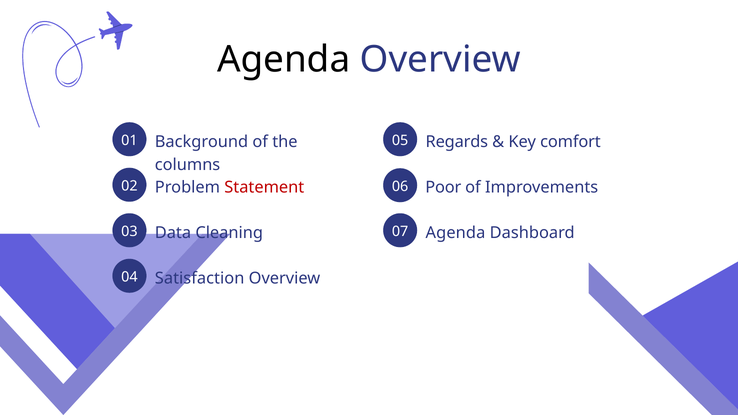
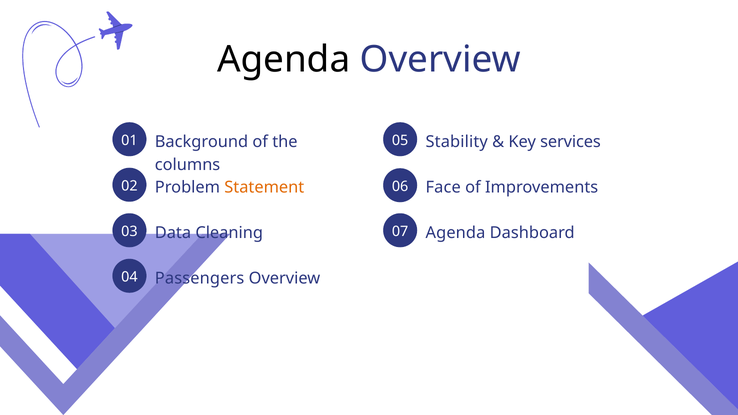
Regards: Regards -> Stability (457, 142)
comfort: comfort -> services (570, 142)
Statement colour: red -> orange (264, 187)
Poor: Poor -> Face (443, 187)
Satisfaction: Satisfaction -> Passengers (200, 278)
